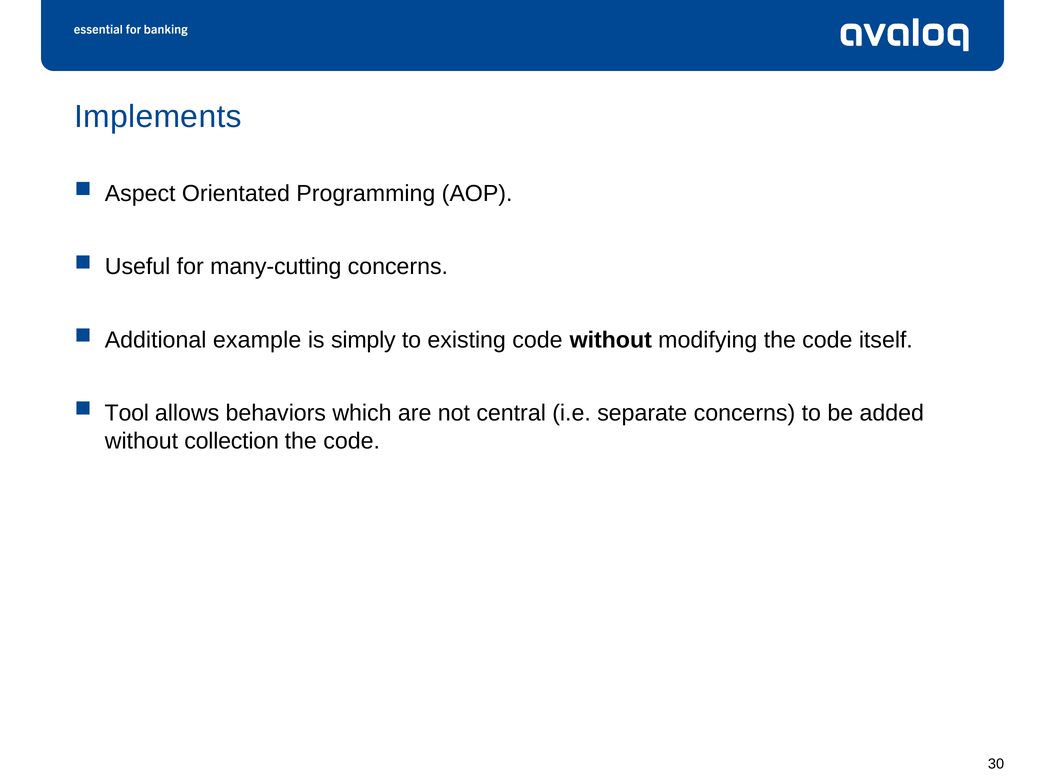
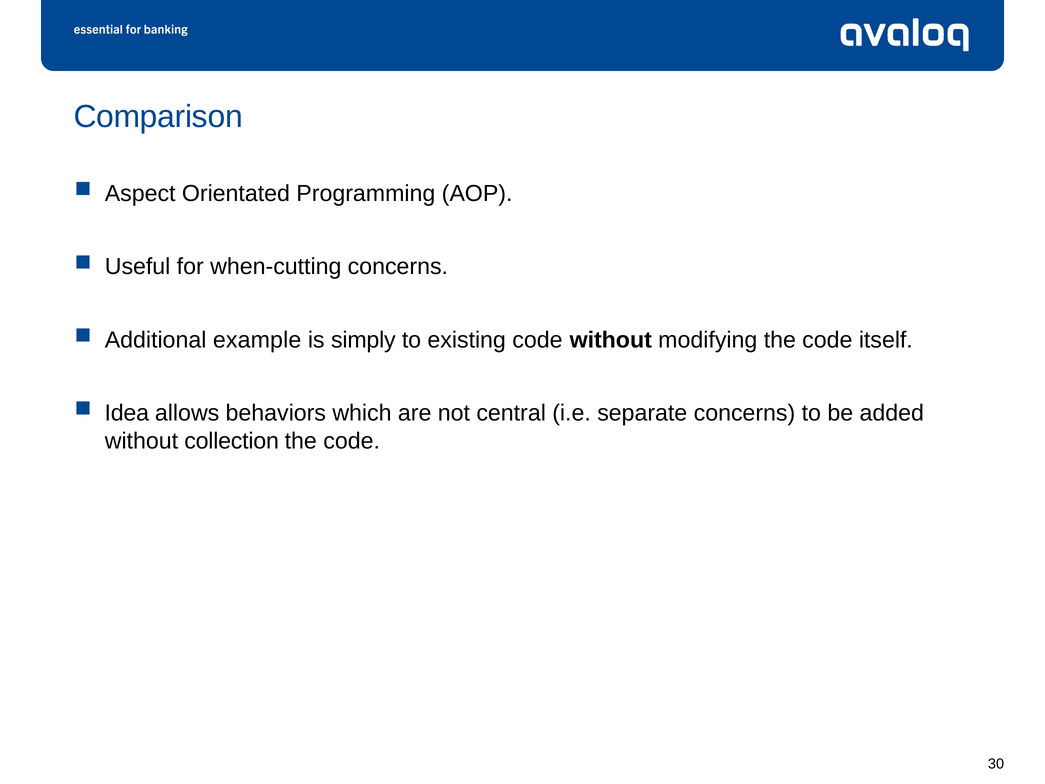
Implements: Implements -> Comparison (158, 117)
many-cutting: many-cutting -> when-cutting (276, 267)
Tool: Tool -> Idea (127, 413)
